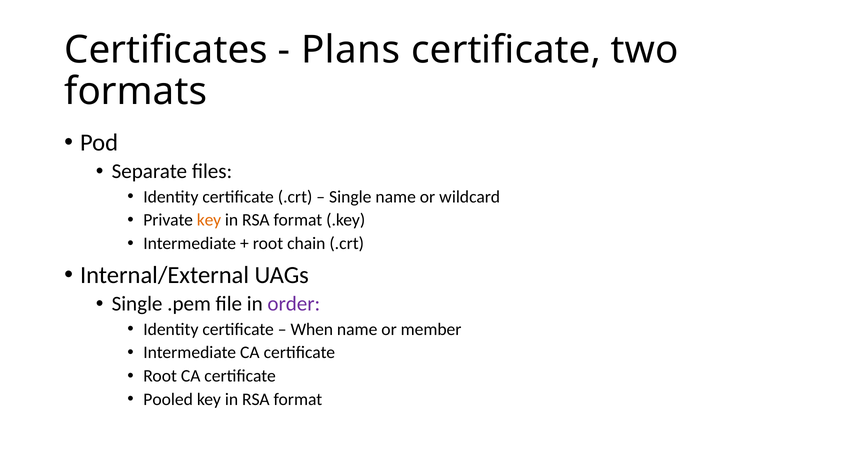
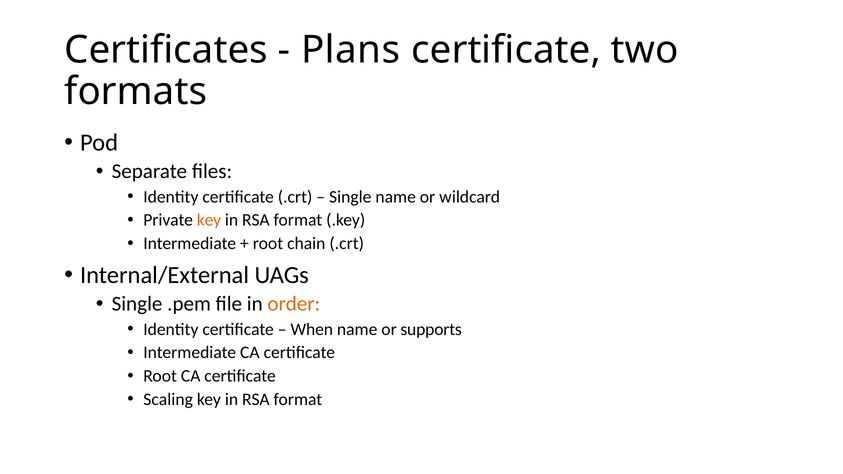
order colour: purple -> orange (294, 304)
member: member -> supports (431, 329)
Pooled: Pooled -> Scaling (168, 399)
